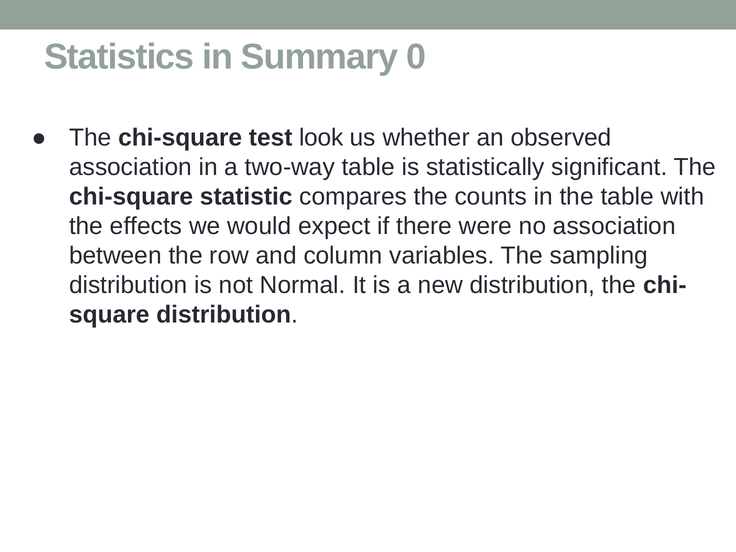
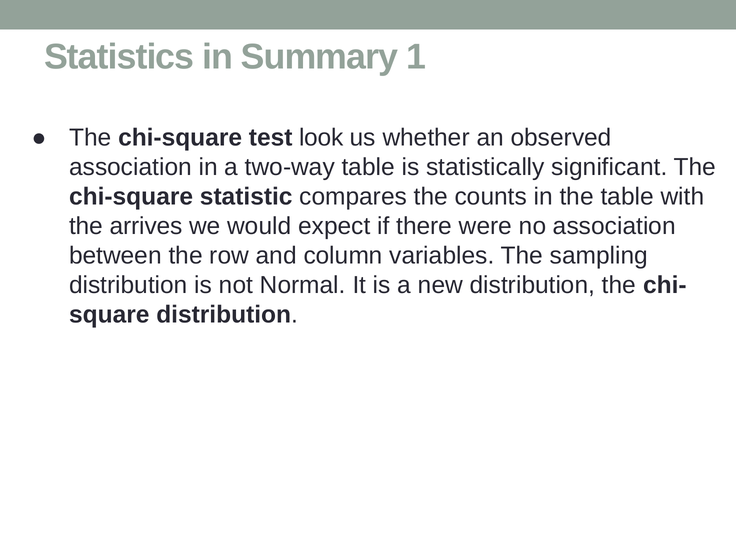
0: 0 -> 1 (416, 57)
effects: effects -> arrives (146, 226)
